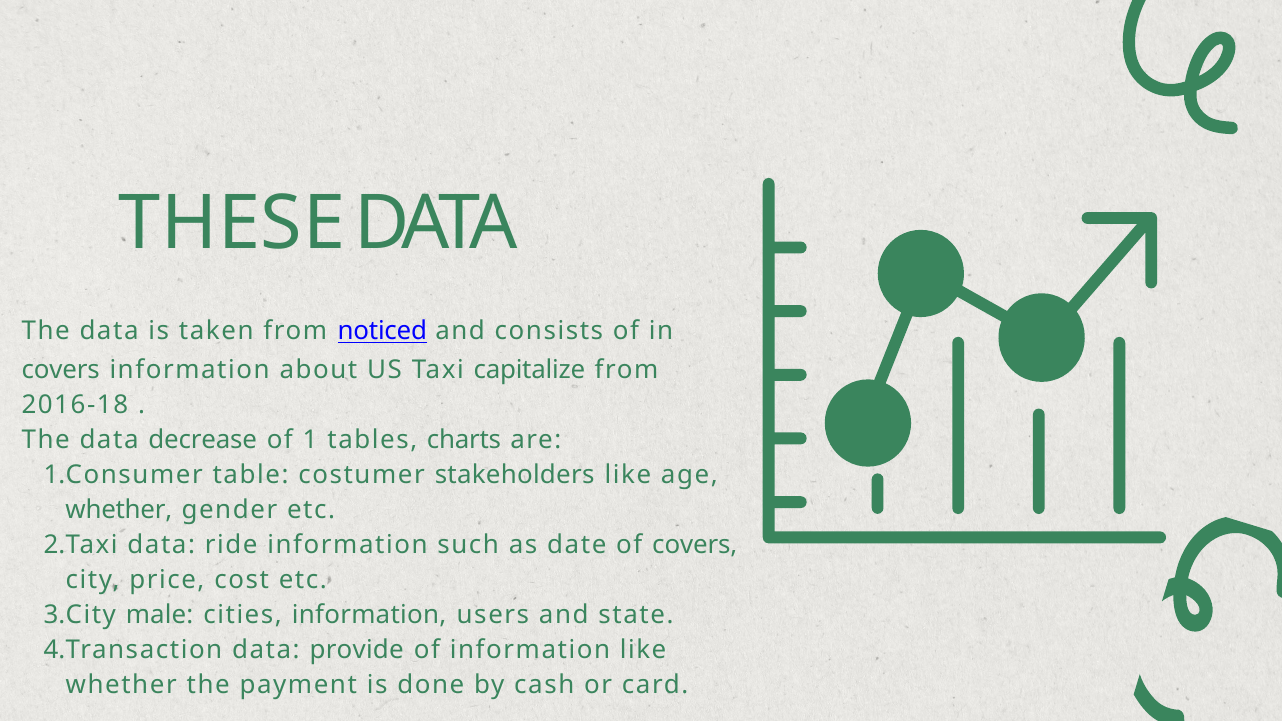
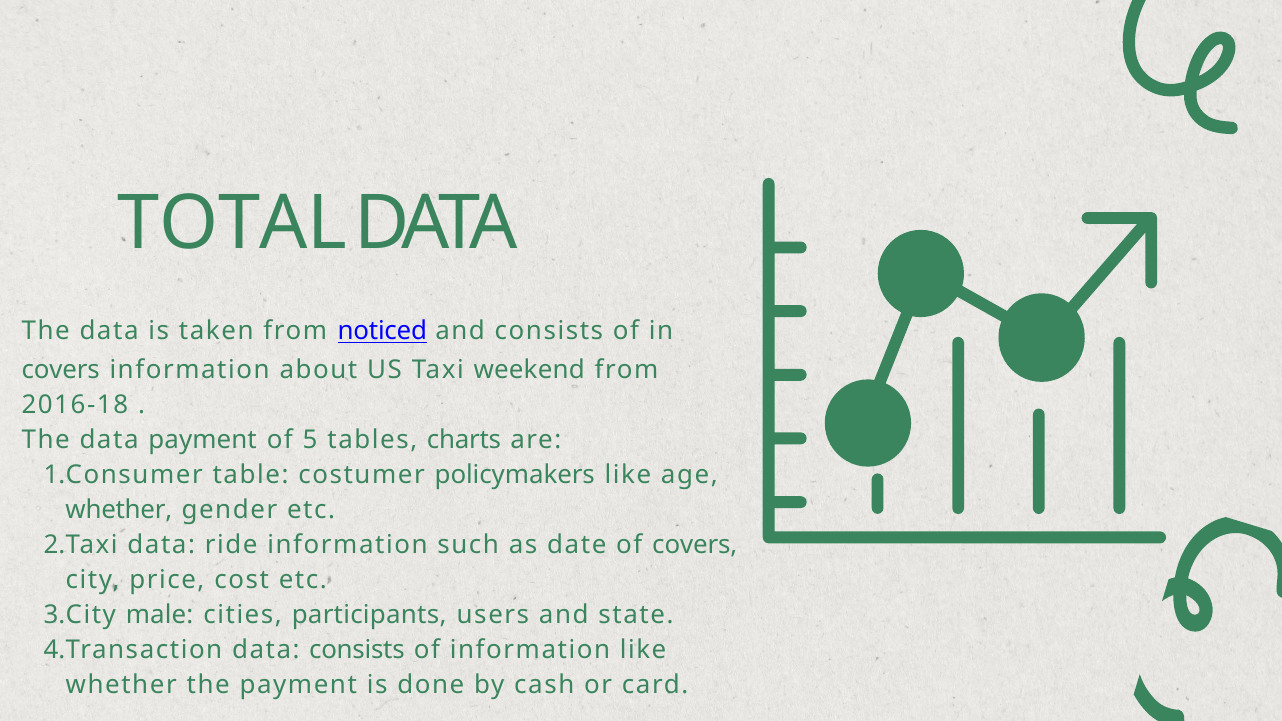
THESE: THESE -> TOTAL (232, 224)
capitalize: capitalize -> weekend (529, 370)
data decrease: decrease -> payment (203, 440)
1: 1 -> 5 (310, 440)
stakeholders: stakeholders -> policymakers (515, 475)
cities information: information -> participants (369, 615)
data provide: provide -> consists (357, 650)
